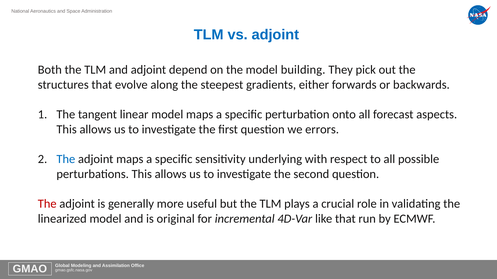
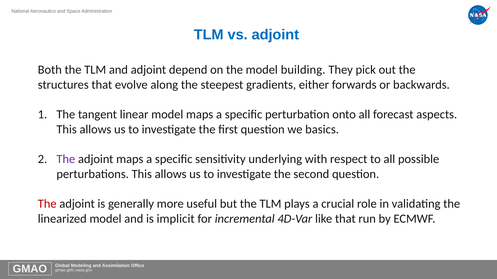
errors: errors -> basics (322, 130)
The colour: blue -> purple (66, 159)
original: original -> implicit (176, 219)
